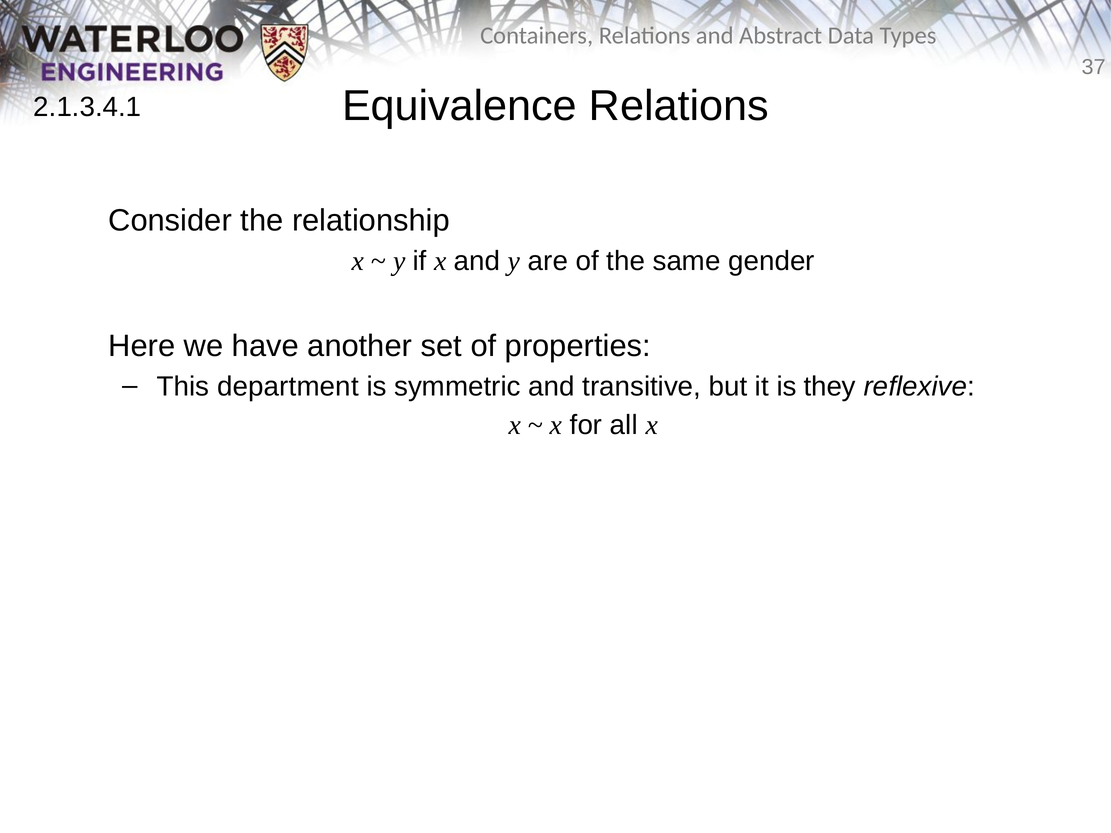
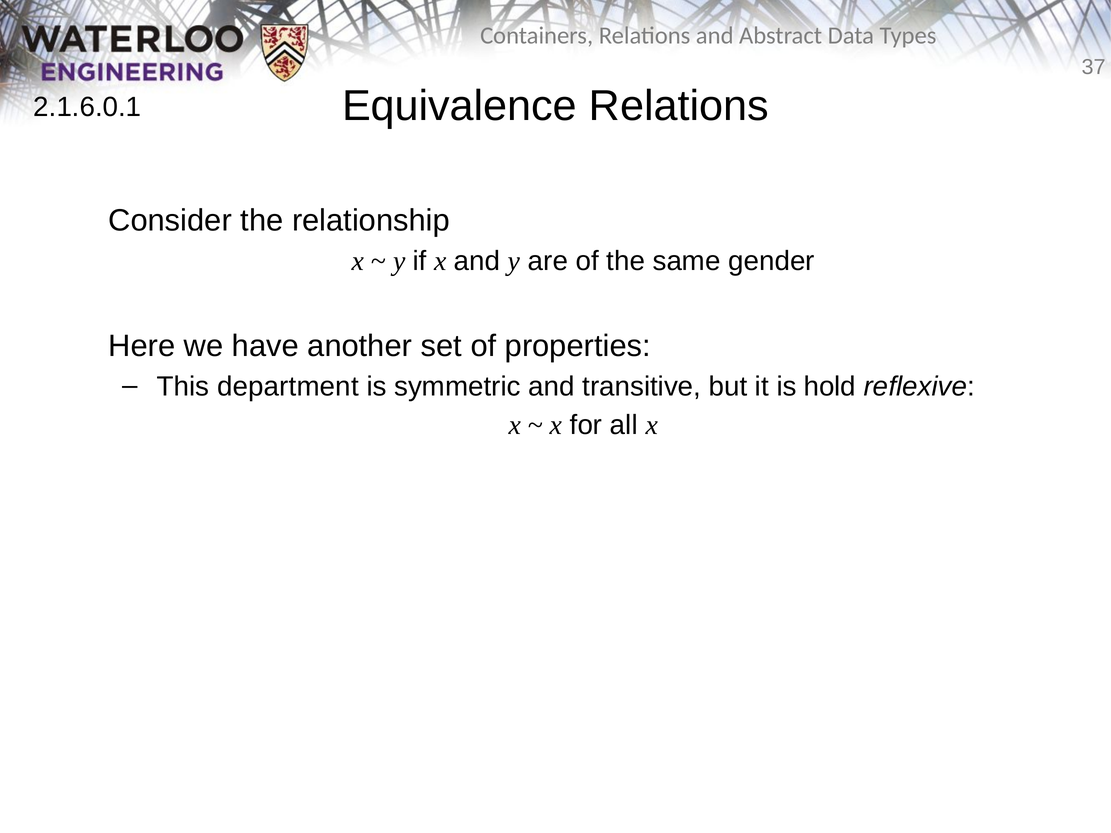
2.1.3.4.1: 2.1.3.4.1 -> 2.1.6.0.1 (87, 107)
they: they -> hold (830, 387)
